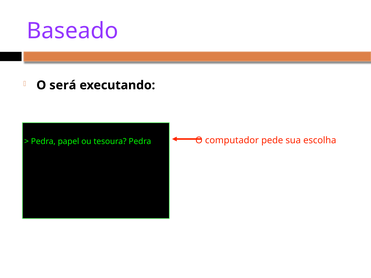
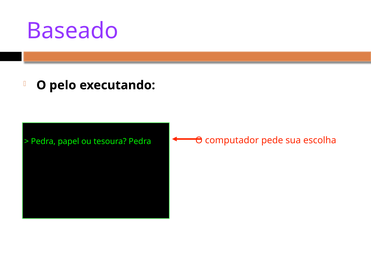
será: será -> pelo (63, 85)
